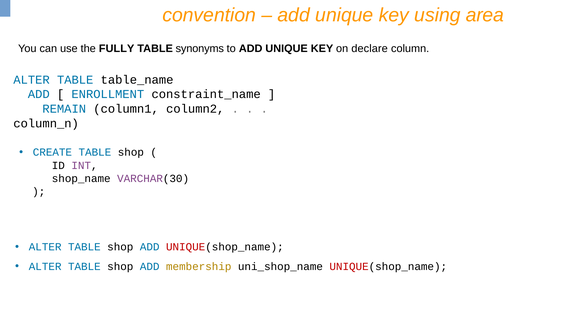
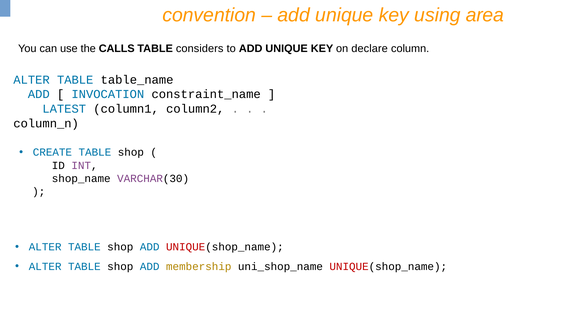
FULLY: FULLY -> CALLS (117, 48)
synonyms: synonyms -> considers (200, 48)
ENROLLMENT: ENROLLMENT -> INVOCATION (108, 94)
REMAIN: REMAIN -> LATEST (64, 109)
